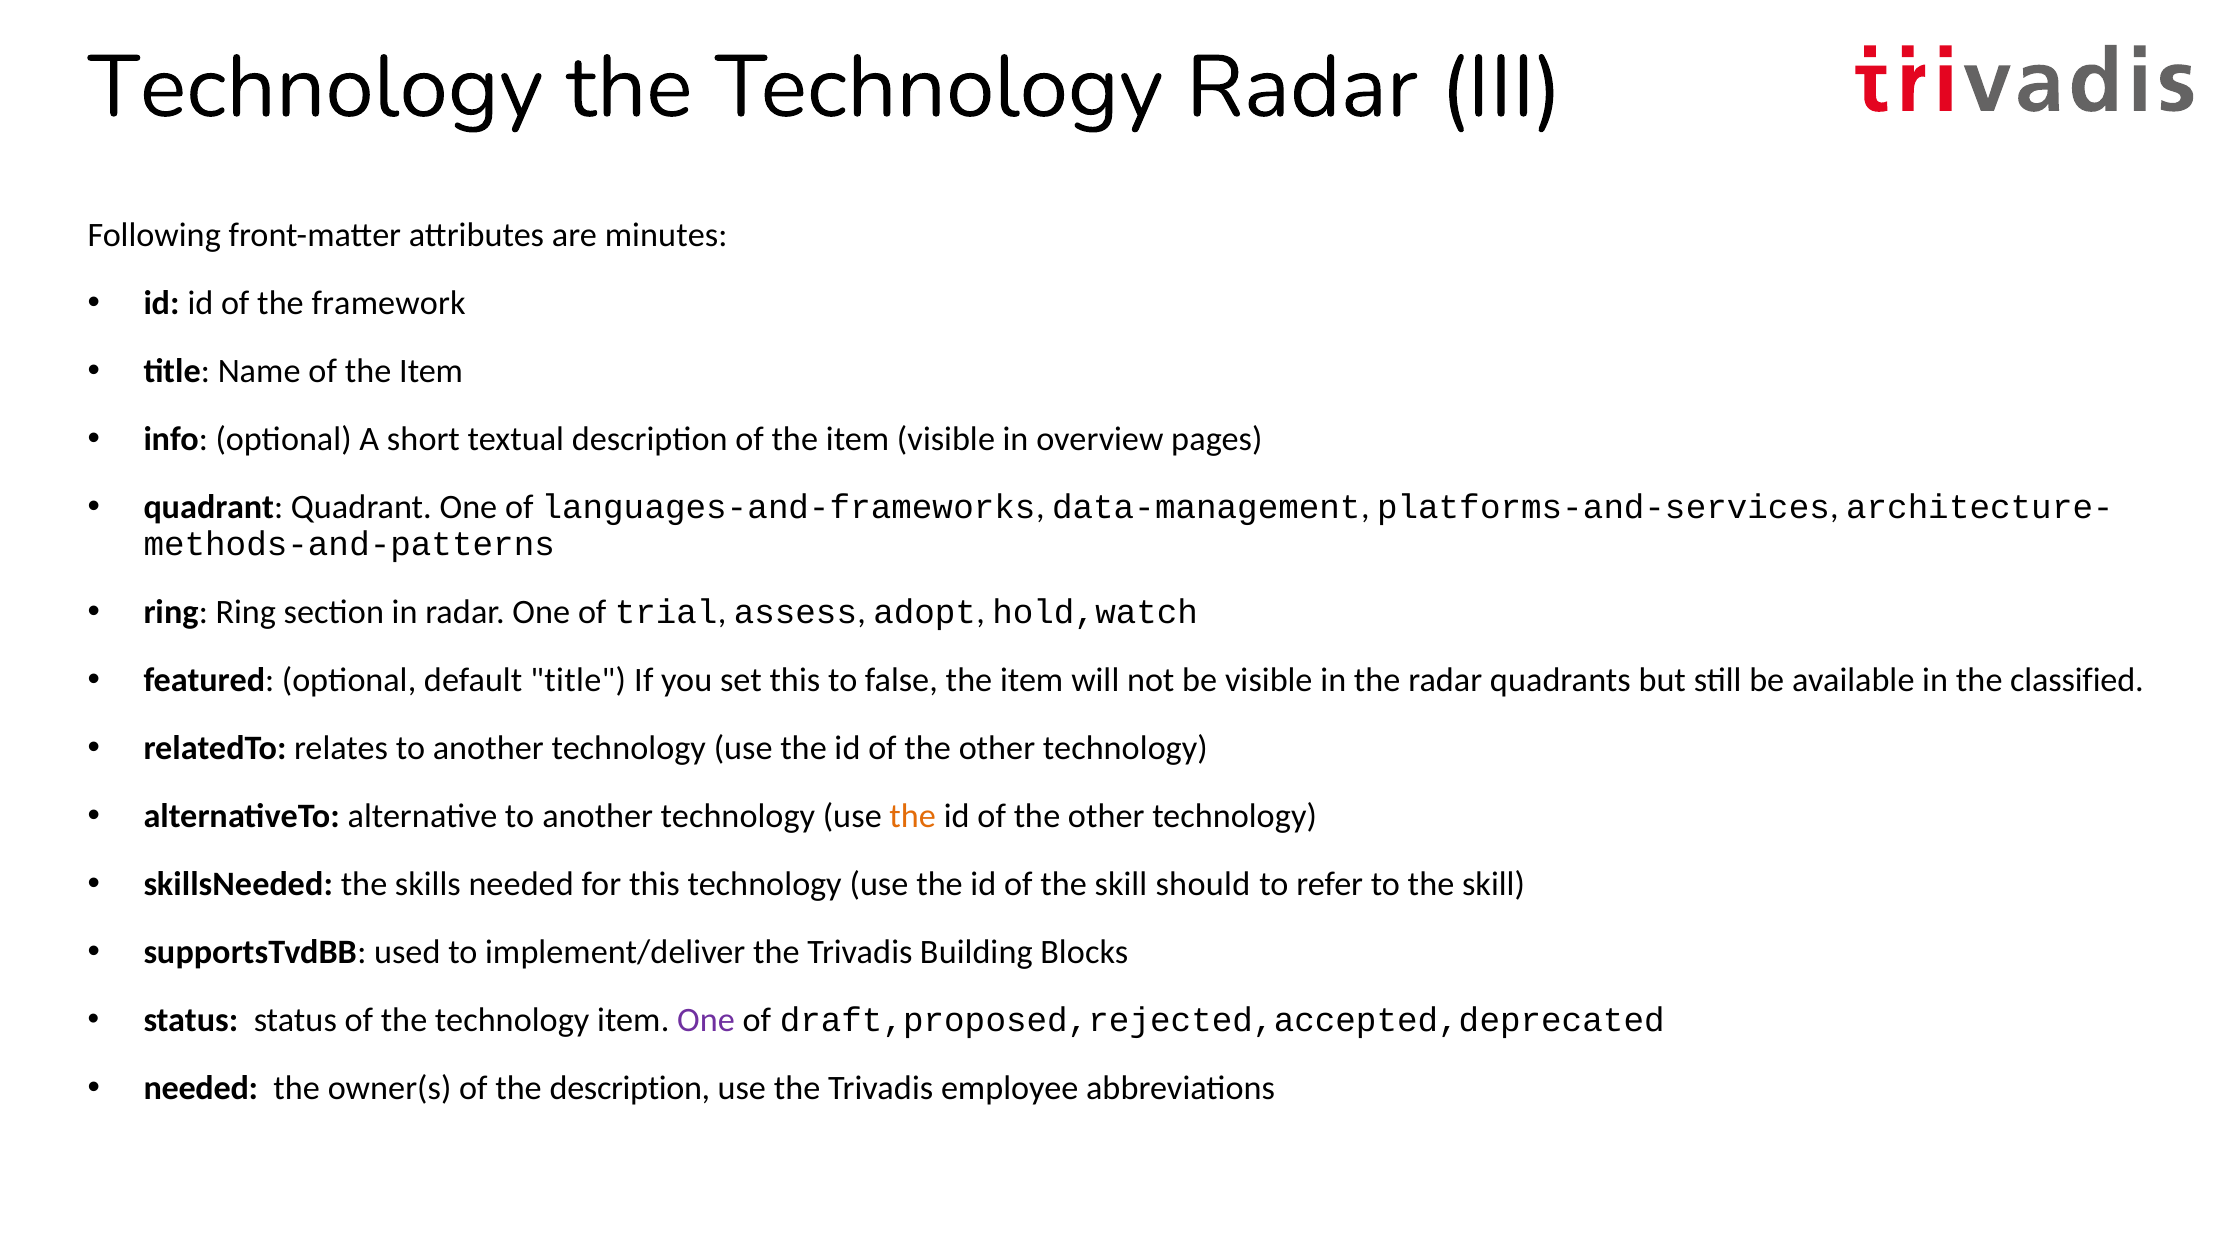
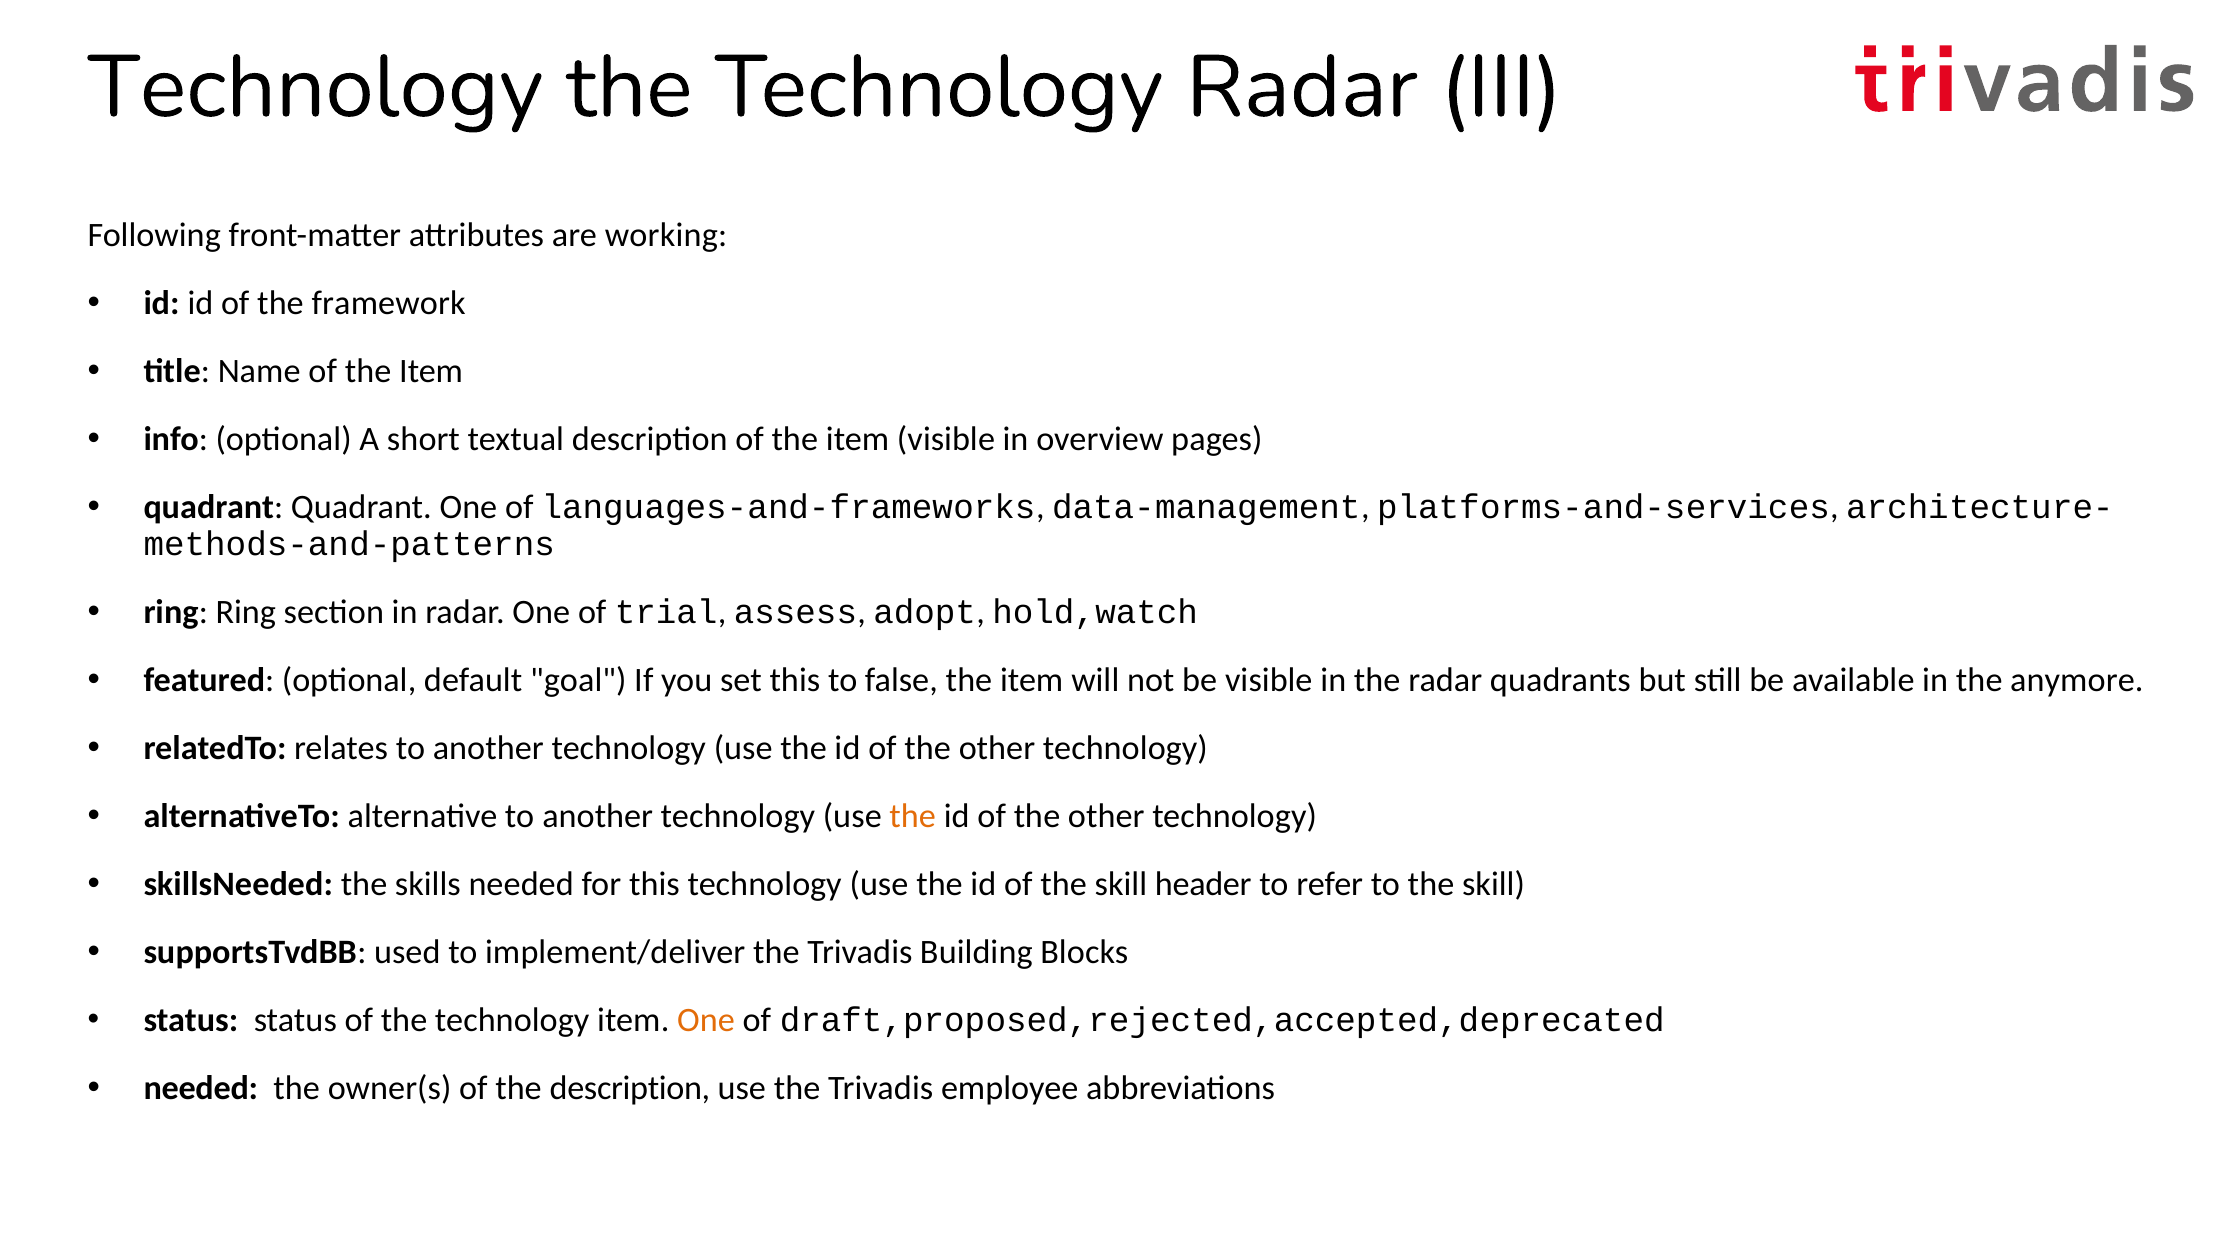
minutes: minutes -> working (666, 235)
default title: title -> goal (578, 680)
classified: classified -> anymore (2077, 680)
should: should -> header (1203, 884)
One colour: purple -> orange (706, 1021)
